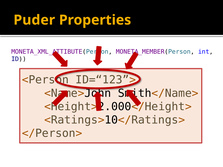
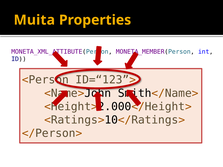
Puder: Puder -> Muita (34, 20)
